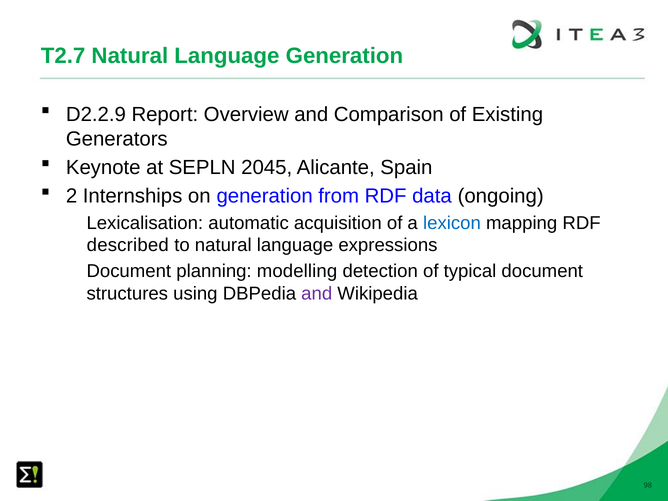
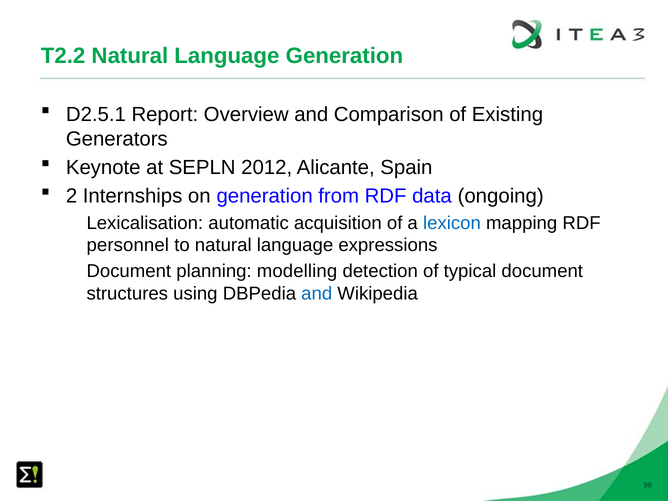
T2.7: T2.7 -> T2.2 (63, 56)
D2.2.9: D2.2.9 -> D2.5.1 (96, 114)
2045: 2045 -> 2012 (267, 167)
described: described -> personnel (128, 245)
and colour: purple -> blue (317, 293)
